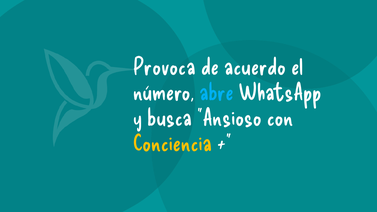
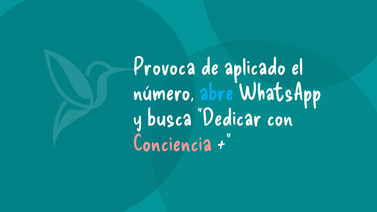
acuerdo: acuerdo -> aplicado (255, 67)
Ansioso: Ansioso -> Dedicar (229, 118)
Conciencia colour: yellow -> pink (173, 144)
